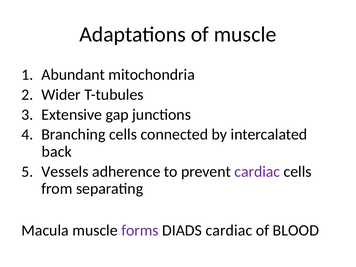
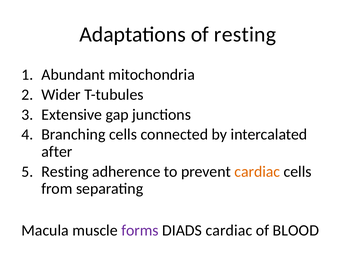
of muscle: muscle -> resting (245, 34)
back: back -> after (57, 152)
Vessels: Vessels -> Resting (65, 172)
cardiac colour: purple -> orange (257, 172)
